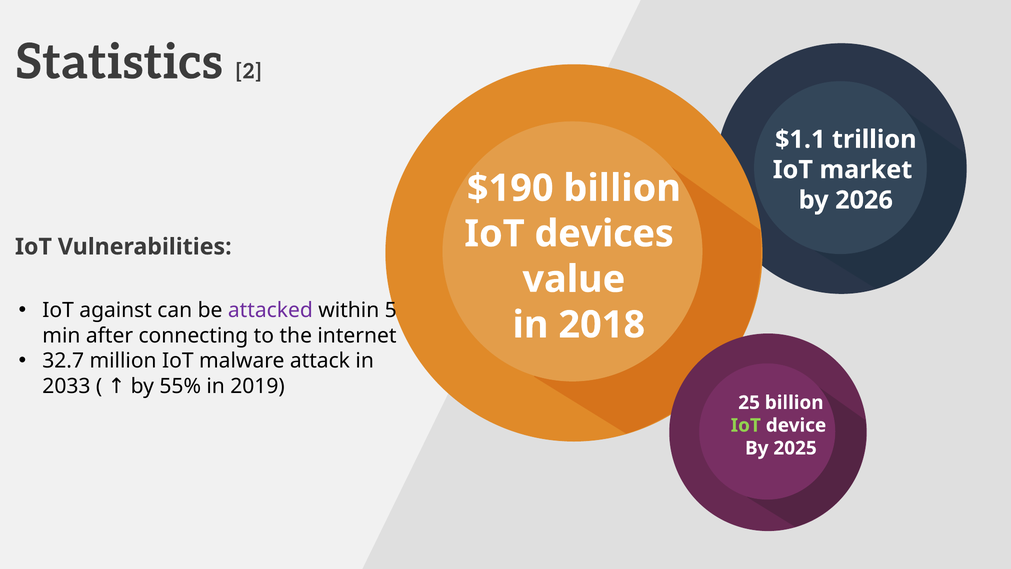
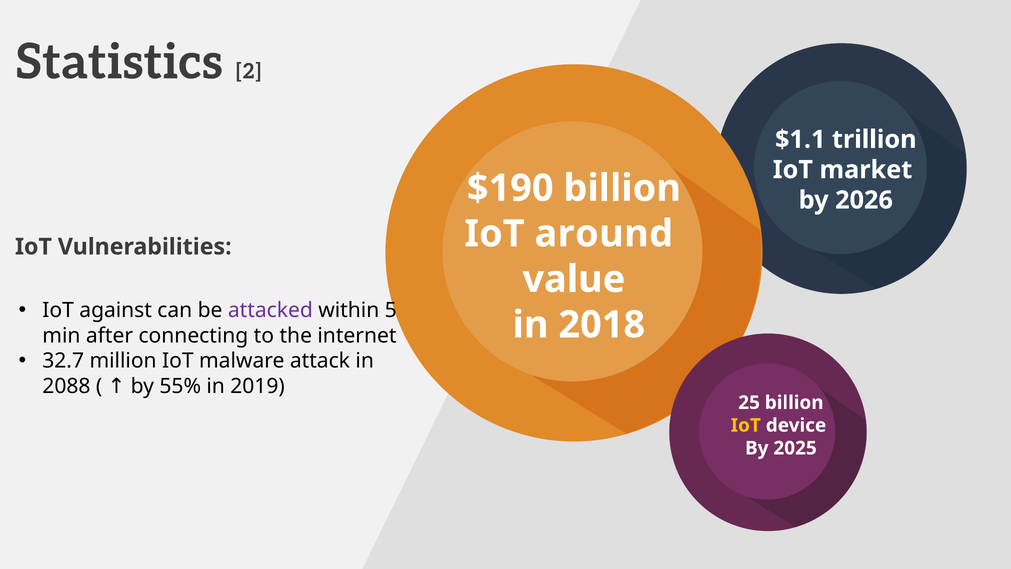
devices: devices -> around (604, 234)
2033: 2033 -> 2088 (66, 386)
IoT colour: light green -> yellow (746, 425)
